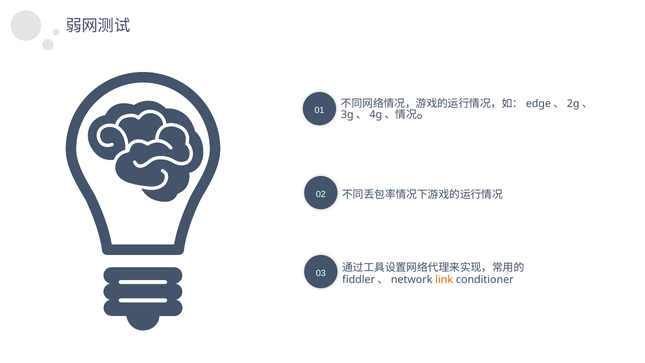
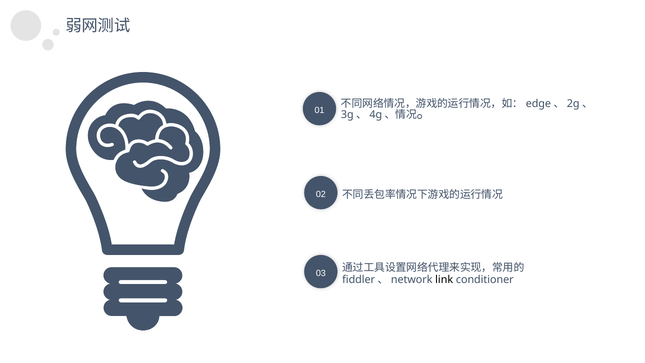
link colour: orange -> black (444, 280)
